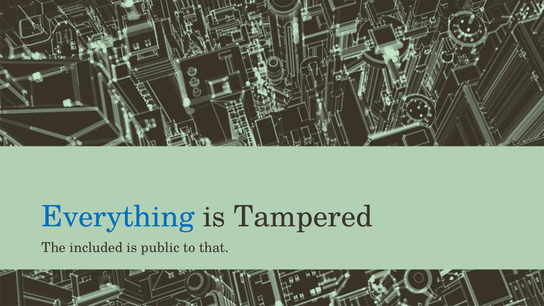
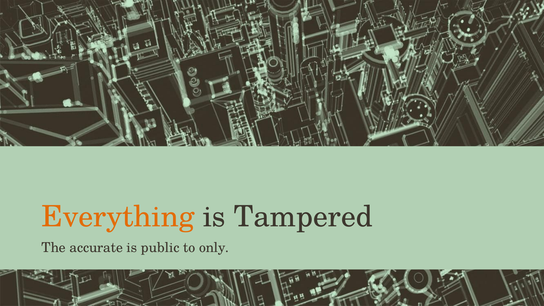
Everything colour: blue -> orange (118, 217)
included: included -> accurate (96, 248)
that: that -> only (214, 248)
